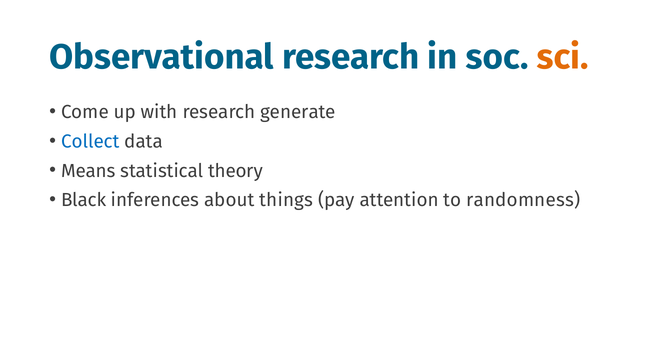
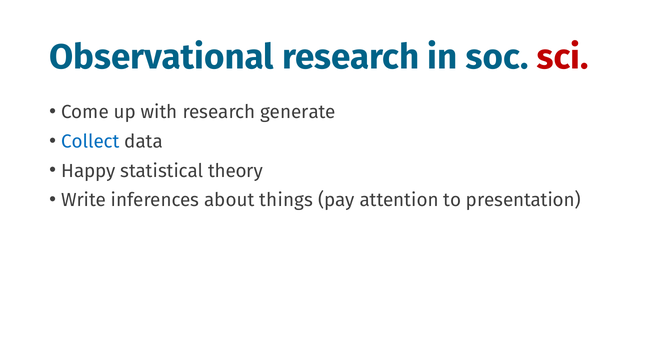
sci colour: orange -> red (563, 57)
Means: Means -> Happy (88, 170)
Black: Black -> Write (84, 200)
randomness: randomness -> presentation (523, 200)
